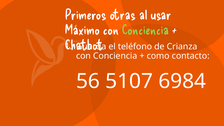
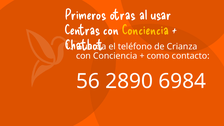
Máximo: Máximo -> Centras (82, 30)
Conciencia colour: light green -> yellow (145, 30)
5107: 5107 -> 2890 (129, 81)
